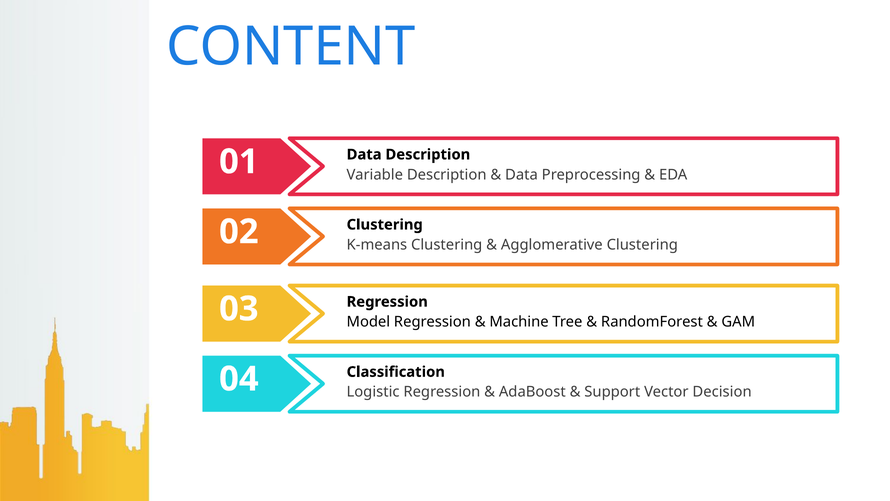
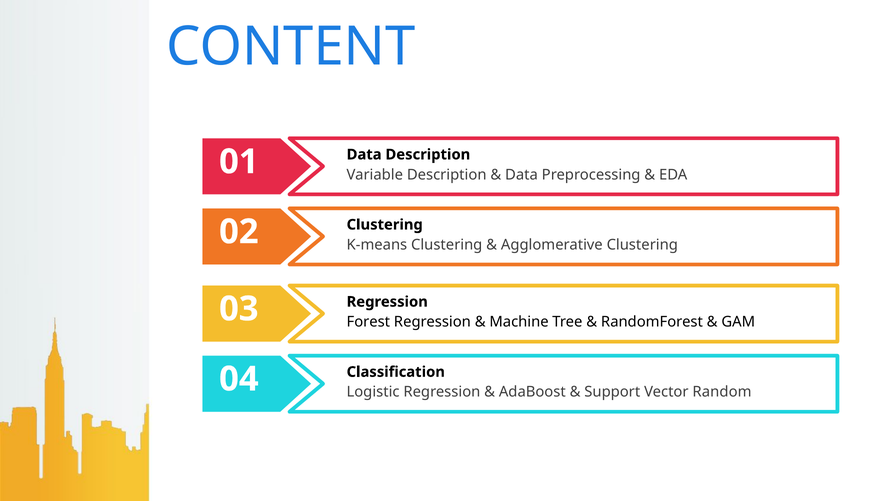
Model: Model -> Forest (368, 322)
Decision: Decision -> Random (722, 392)
